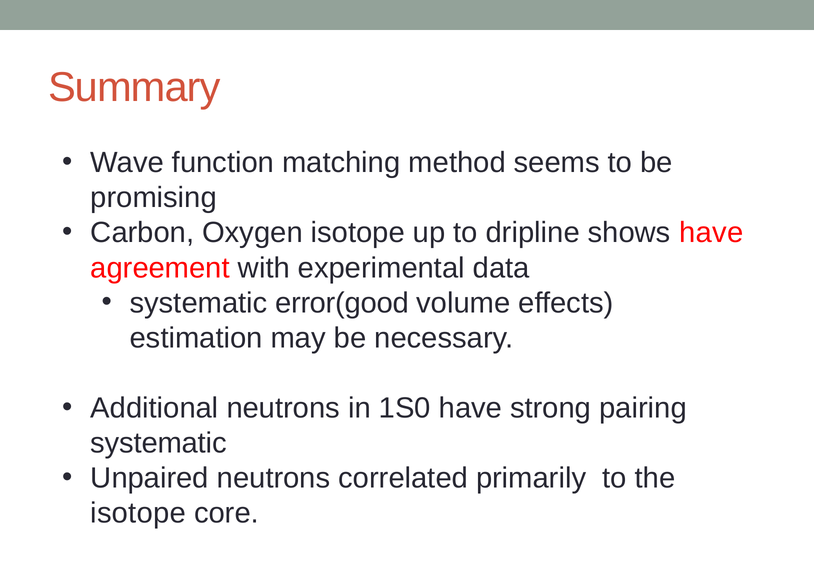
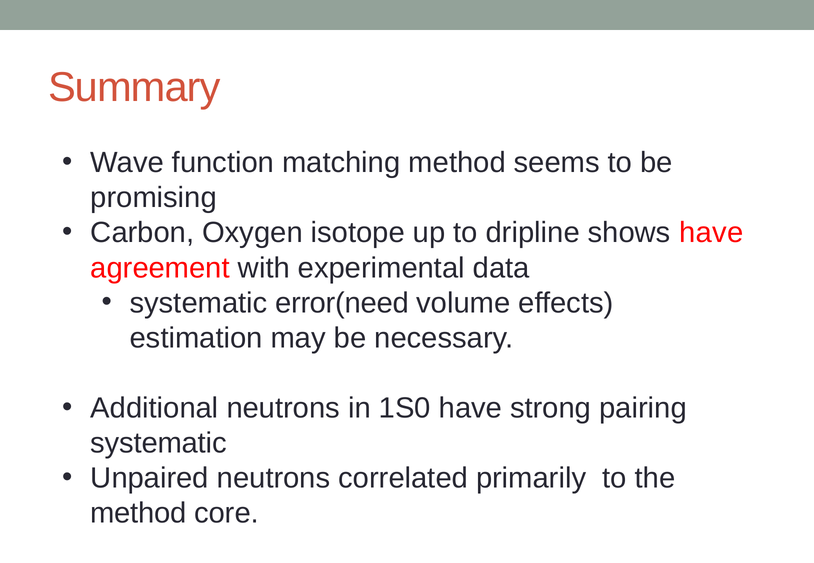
error(good: error(good -> error(need (342, 303)
isotope: isotope -> method (138, 514)
